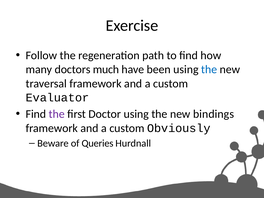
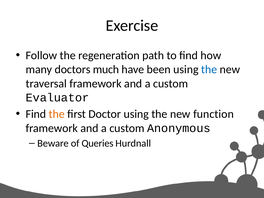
the colour: purple -> orange (57, 114)
bindings: bindings -> function (214, 114)
Obviously: Obviously -> Anonymous (179, 128)
